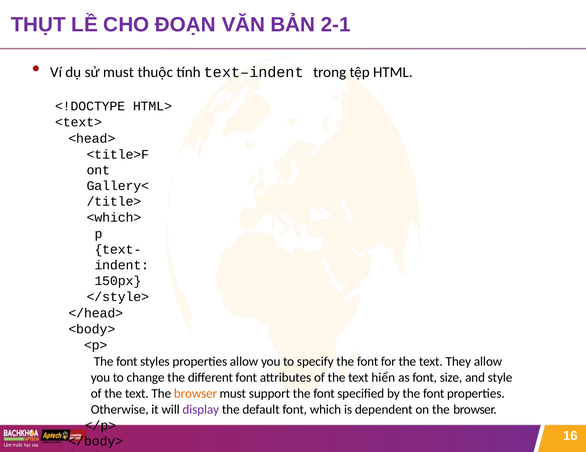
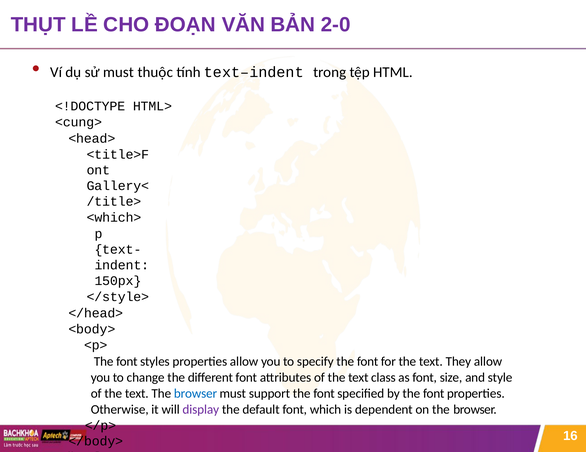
2-1: 2-1 -> 2-0 (336, 25)
<text>: <text> -> <cung> (79, 122)
hiển: hiển -> class (383, 378)
browser colour: orange -> blue (195, 394)
